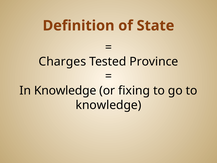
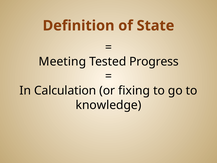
Charges: Charges -> Meeting (62, 62)
Province: Province -> Progress (154, 62)
In Knowledge: Knowledge -> Calculation (65, 90)
